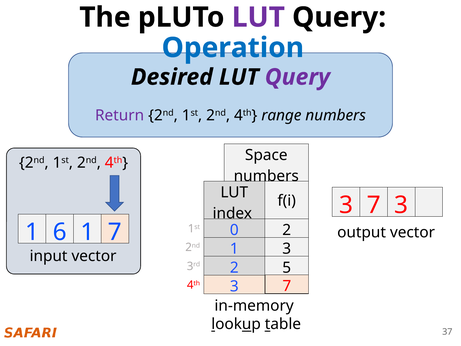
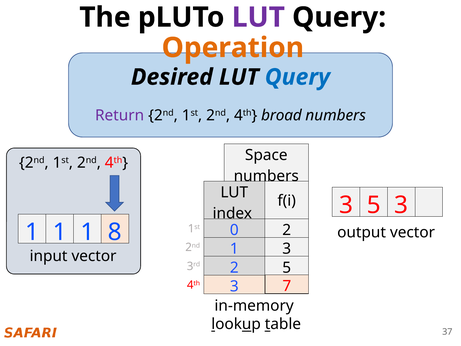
Operation colour: blue -> orange (233, 48)
Query colour: purple -> blue (297, 77)
range: range -> broad (281, 115)
3 7: 7 -> 5 (374, 205)
6: 6 -> 1 (60, 232)
1 7: 7 -> 8 (115, 232)
